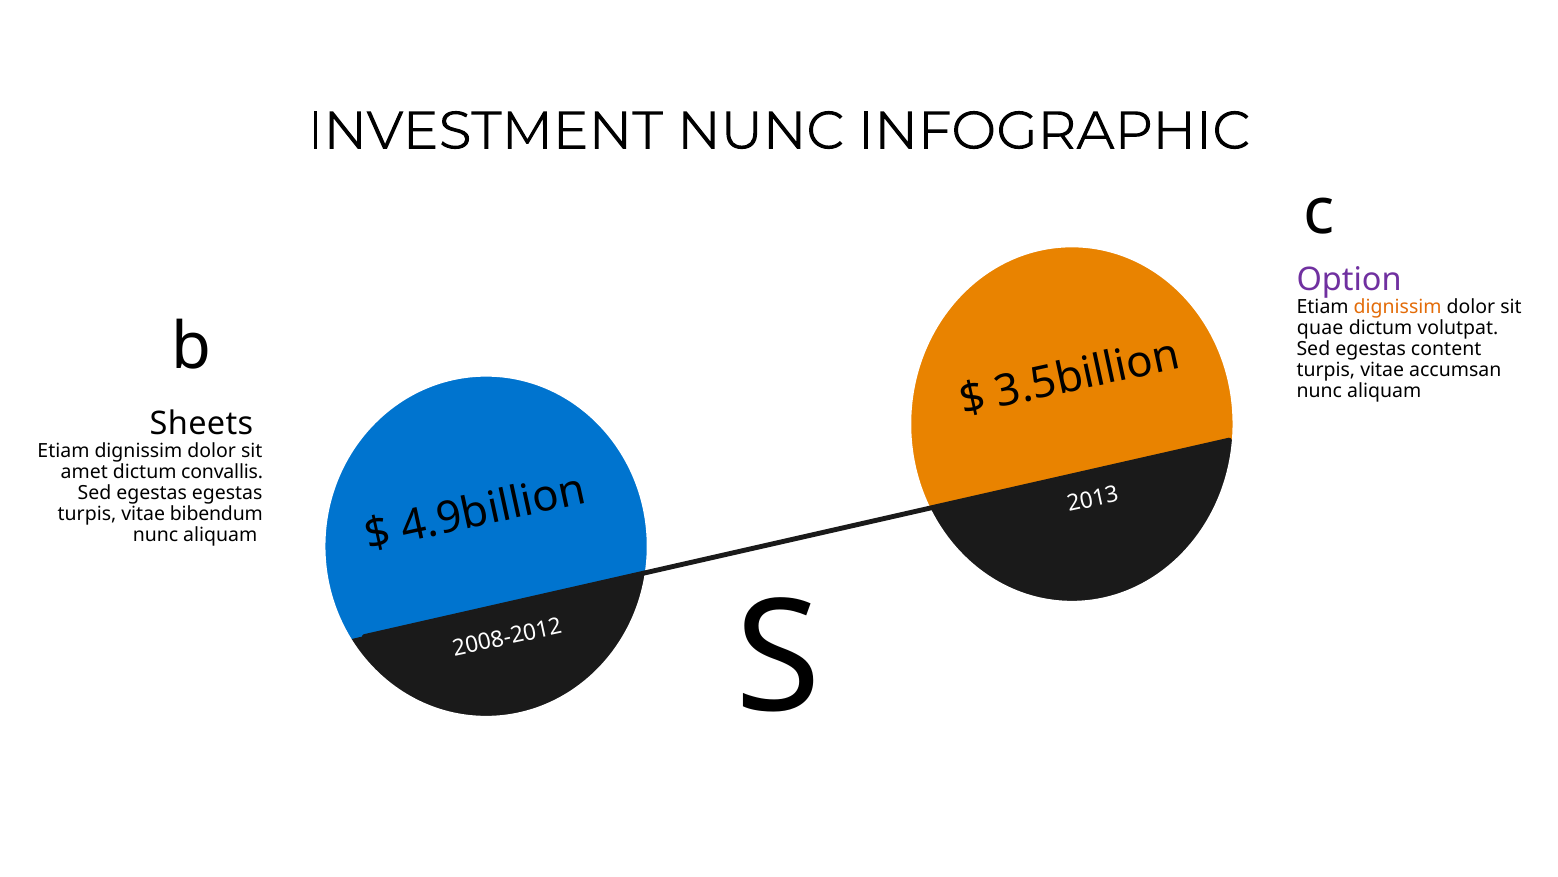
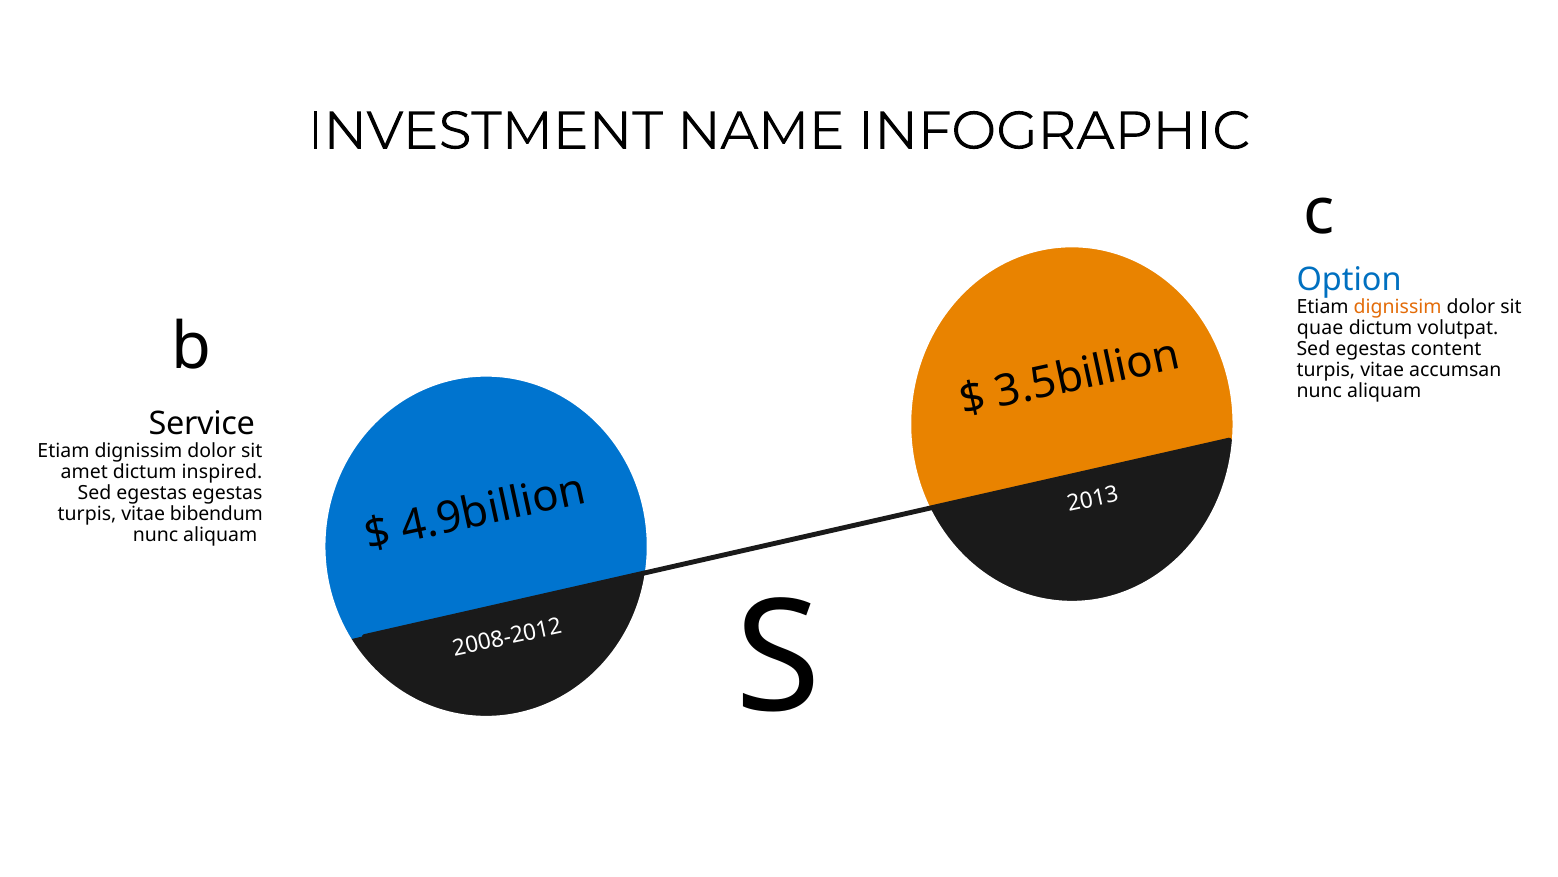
INVESTMENT NUNC: NUNC -> NAME (761, 131)
Option colour: purple -> blue (1349, 279)
Sheets: Sheets -> Service (202, 423)
convallis: convallis -> inspired (222, 472)
